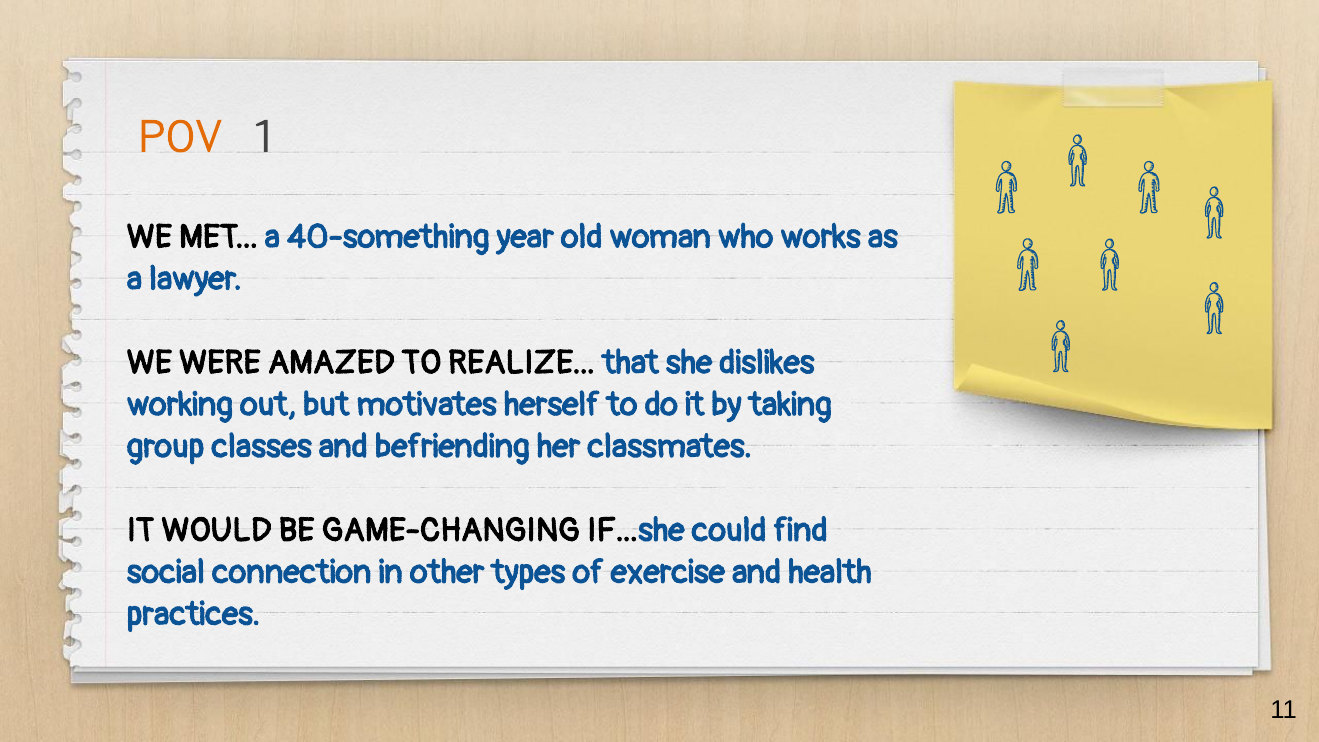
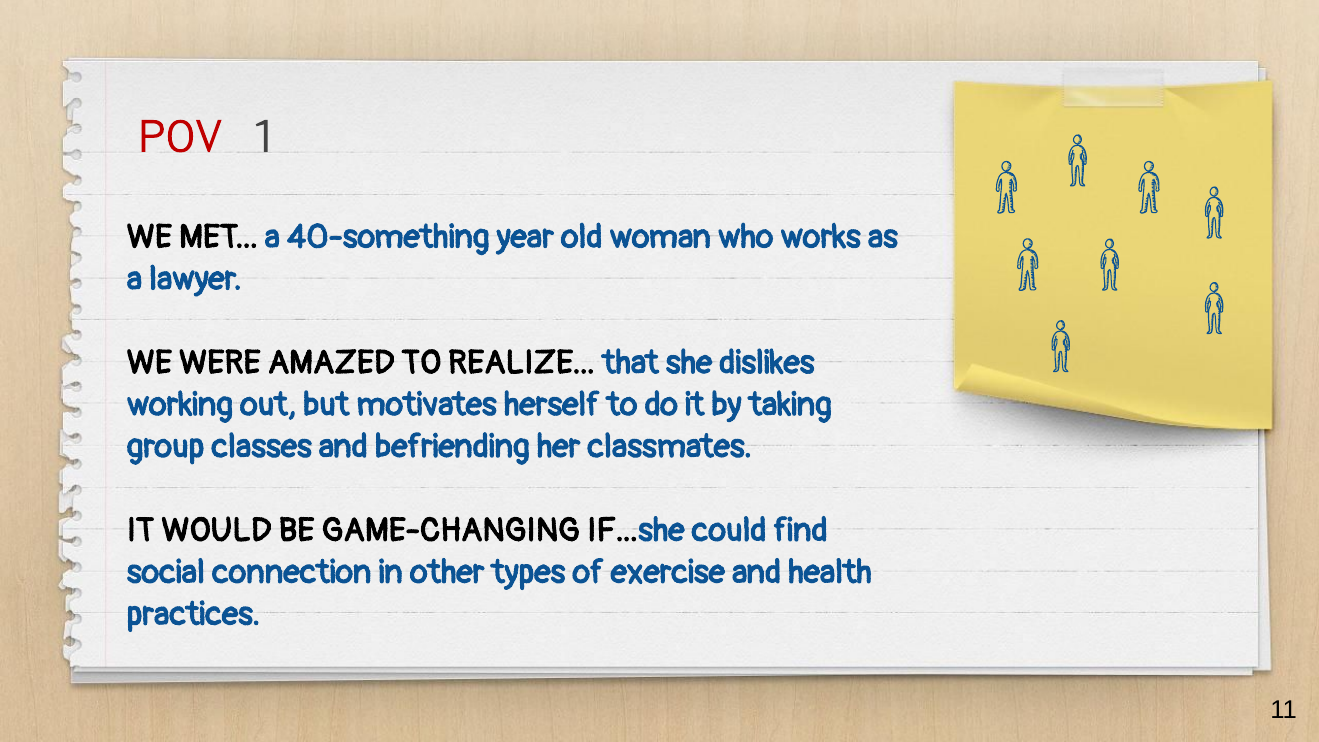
POV colour: orange -> red (180, 135)
